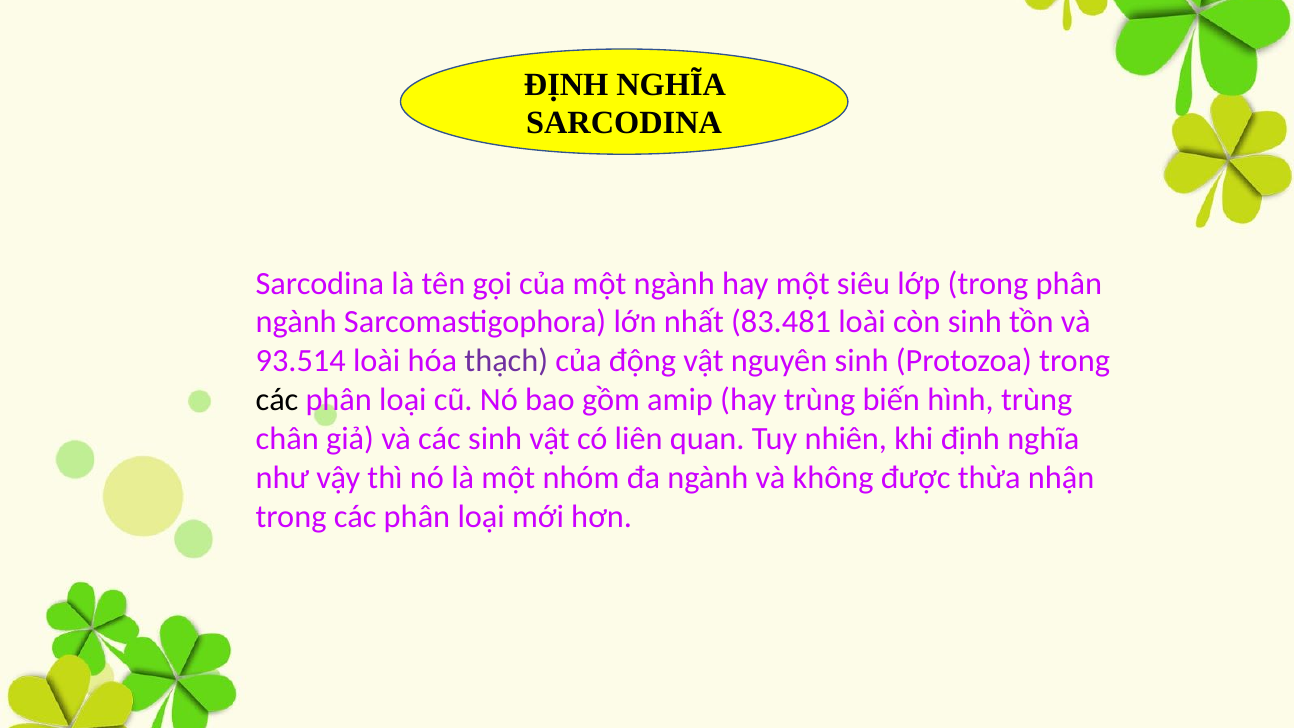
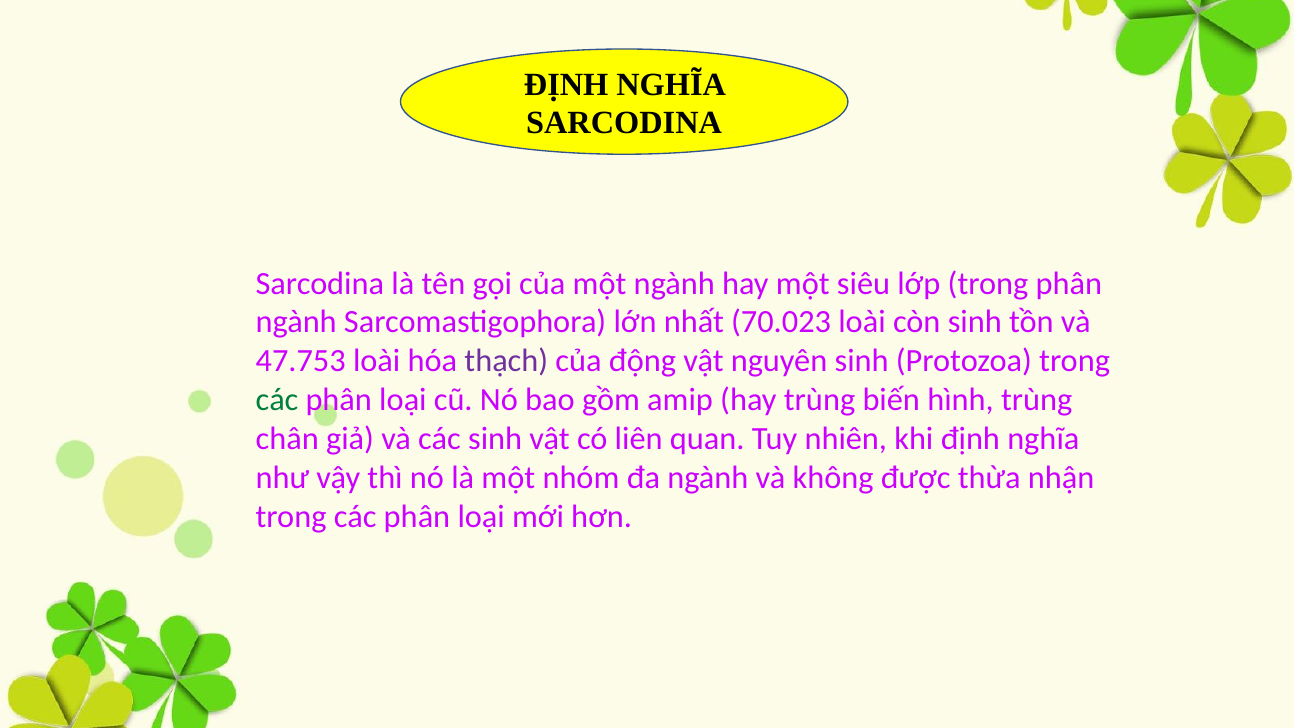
83.481: 83.481 -> 70.023 (781, 322)
93.514: 93.514 -> 47.753 (301, 361)
các colour: black -> green (277, 400)
